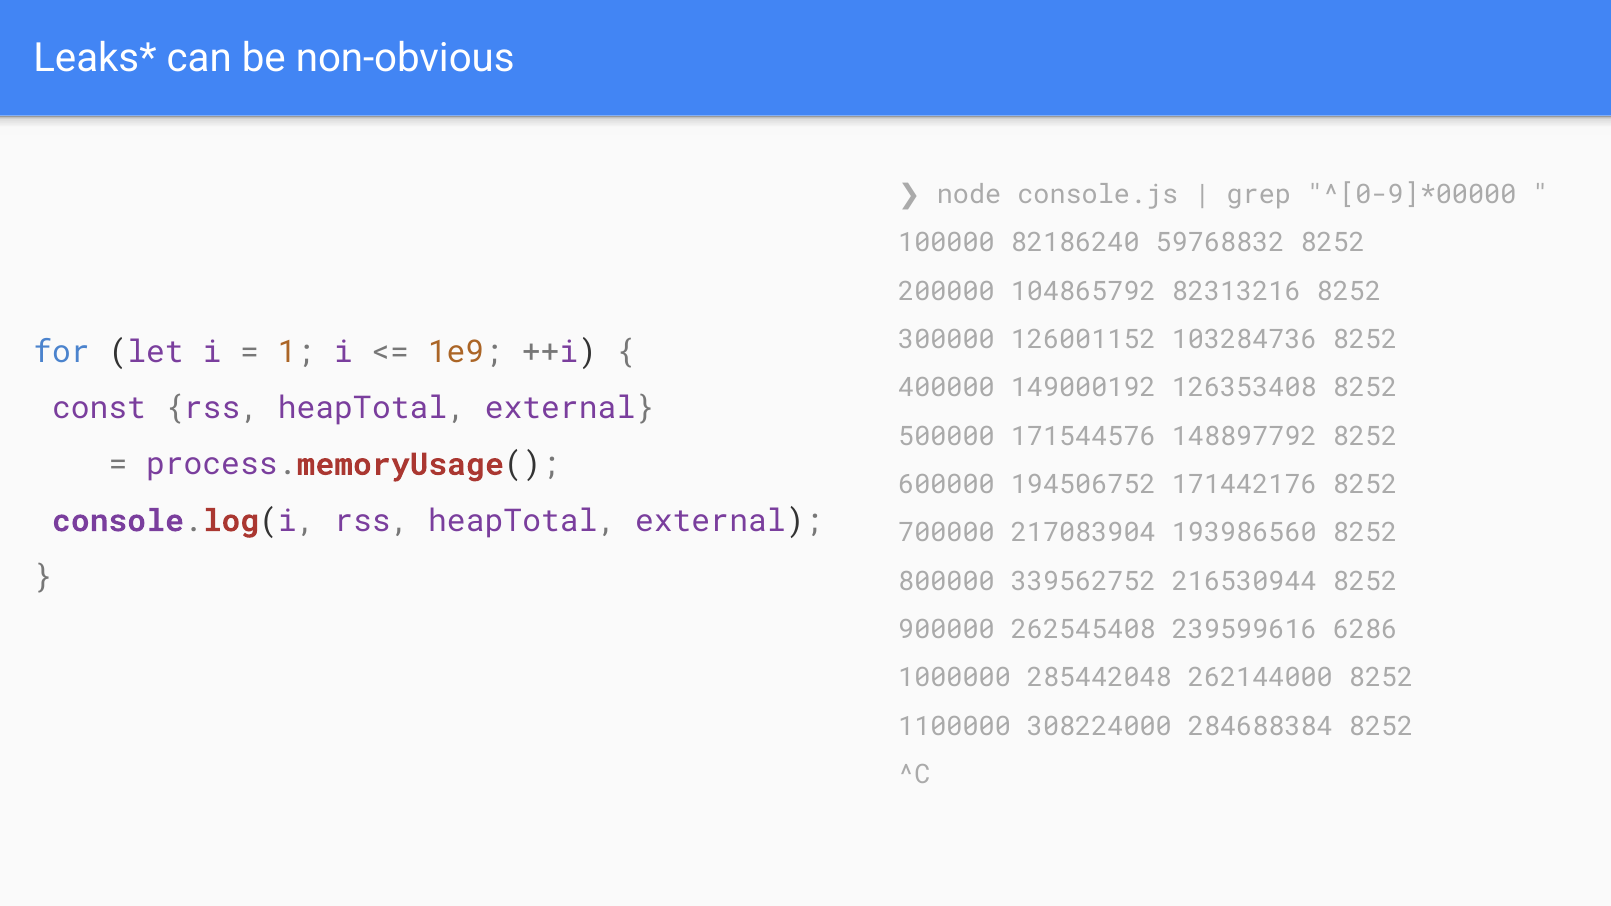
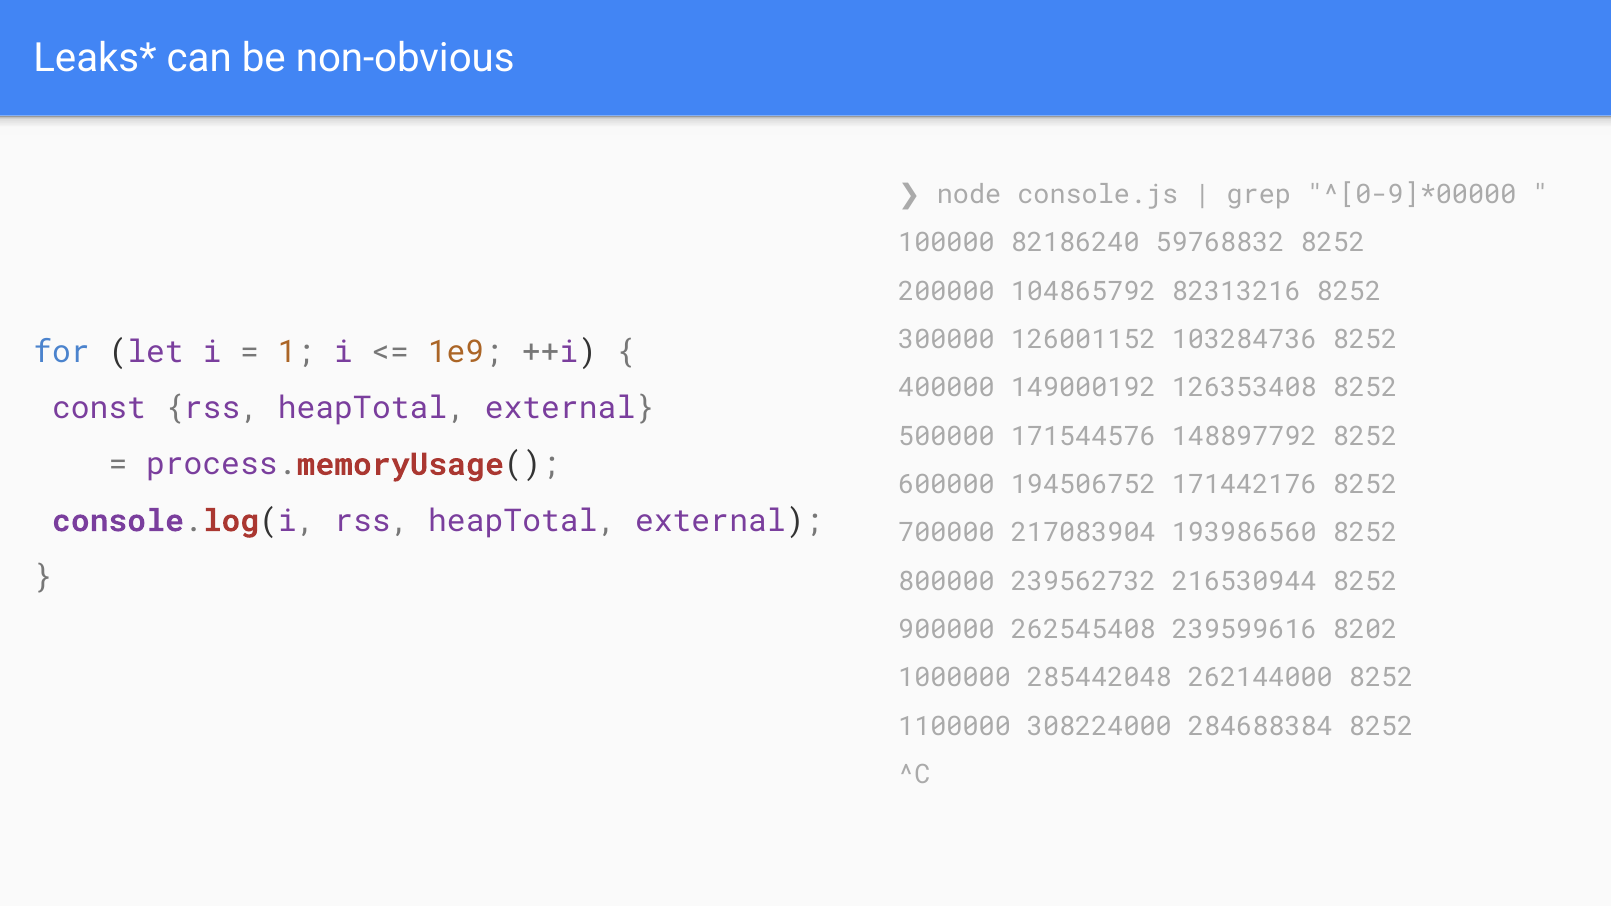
339562752: 339562752 -> 239562732 (1083, 581)
6286: 6286 -> 8202 (1365, 630)
